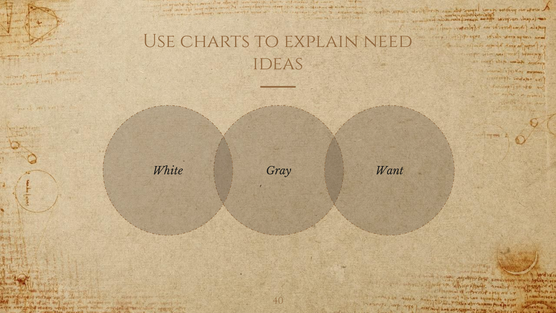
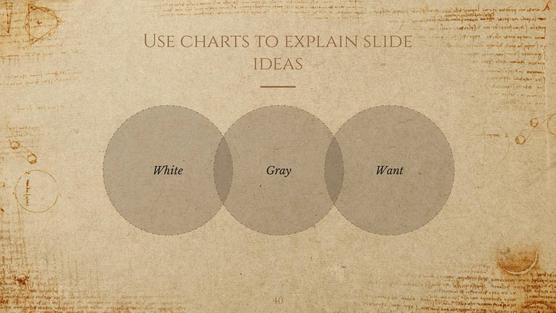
need: need -> slide (388, 41)
